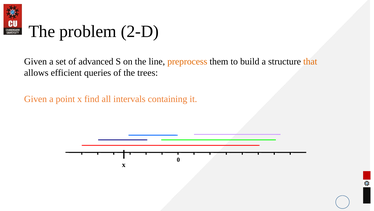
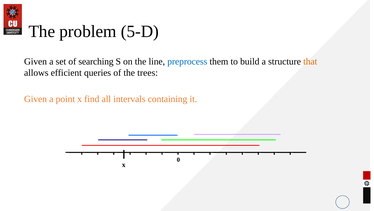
2-D: 2-D -> 5-D (140, 31)
advanced: advanced -> searching (96, 61)
preprocess colour: orange -> blue (187, 61)
